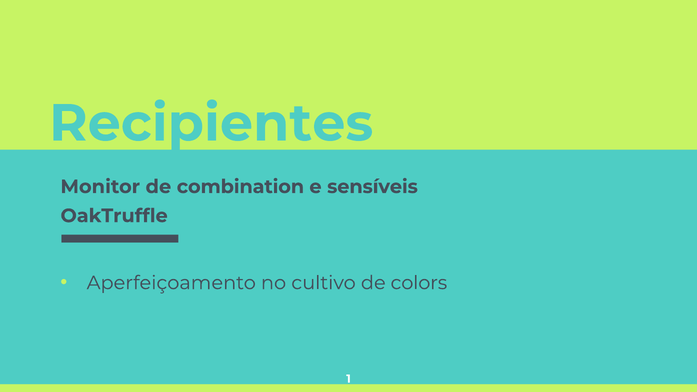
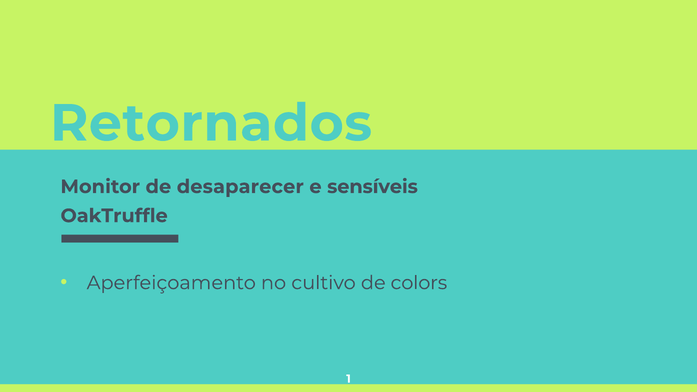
Recipientes: Recipientes -> Retornados (211, 123)
combination: combination -> desaparecer (240, 187)
